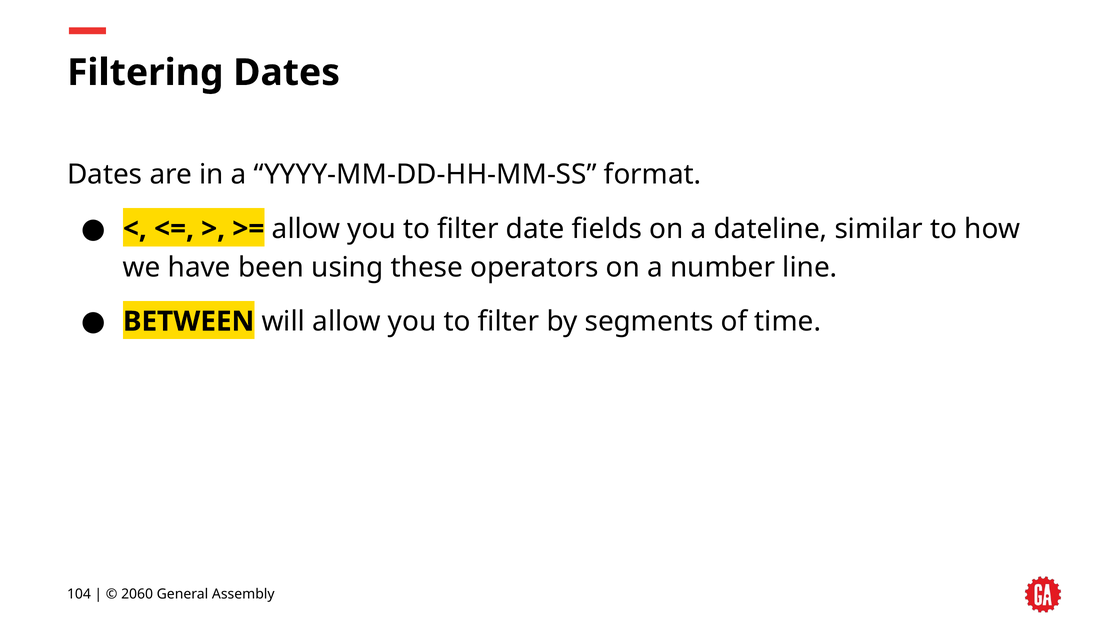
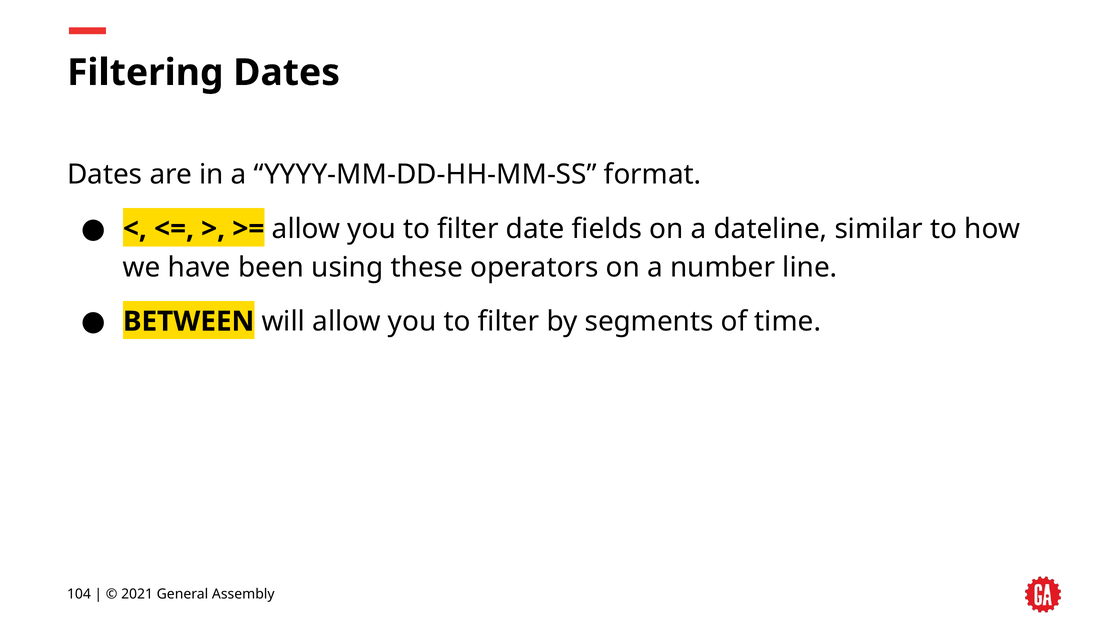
2060: 2060 -> 2021 (137, 594)
